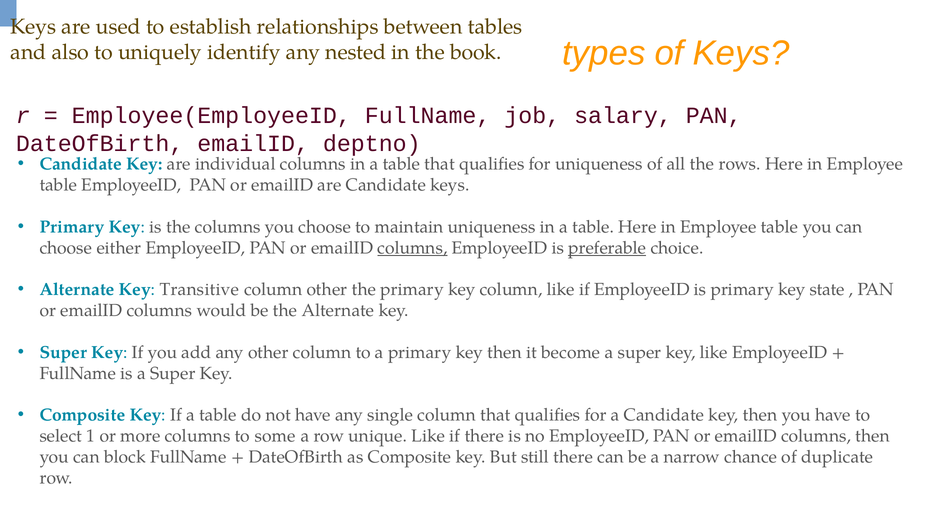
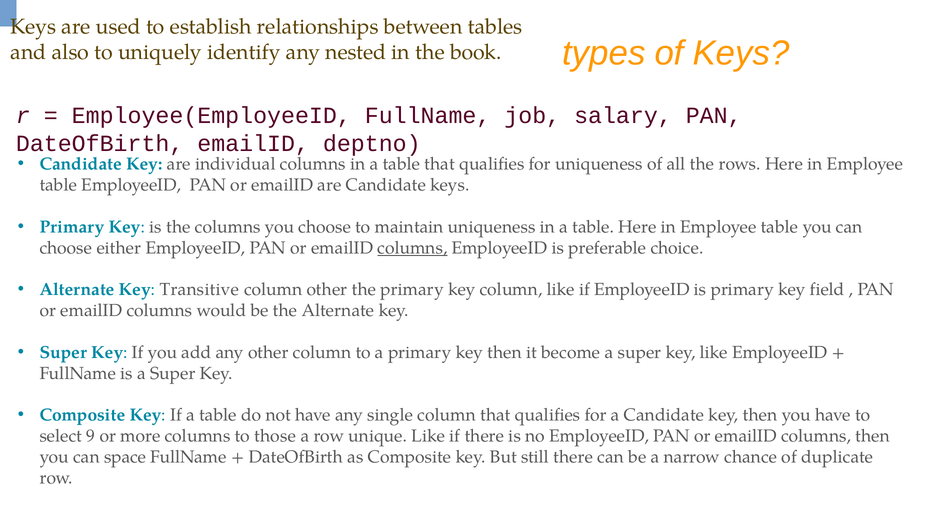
preferable underline: present -> none (607, 248)
state: state -> field (827, 290)
1: 1 -> 9 (91, 436)
some: some -> those (275, 436)
block: block -> space (125, 457)
